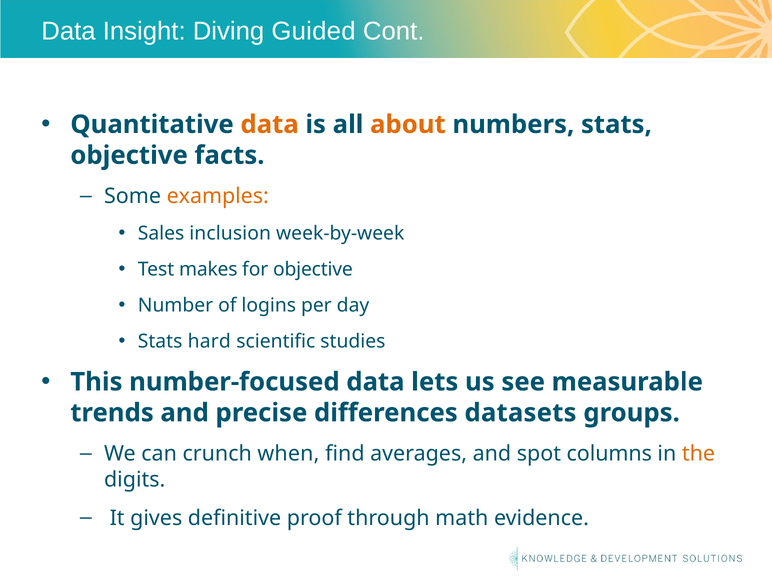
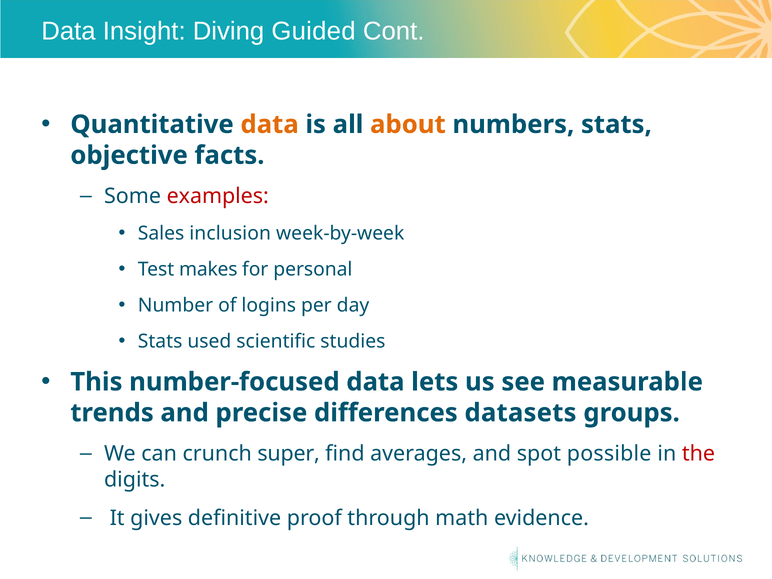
examples colour: orange -> red (218, 196)
for objective: objective -> personal (313, 269)
hard: hard -> used (209, 342)
when: when -> super (289, 454)
columns: columns -> possible (609, 454)
the colour: orange -> red (698, 454)
